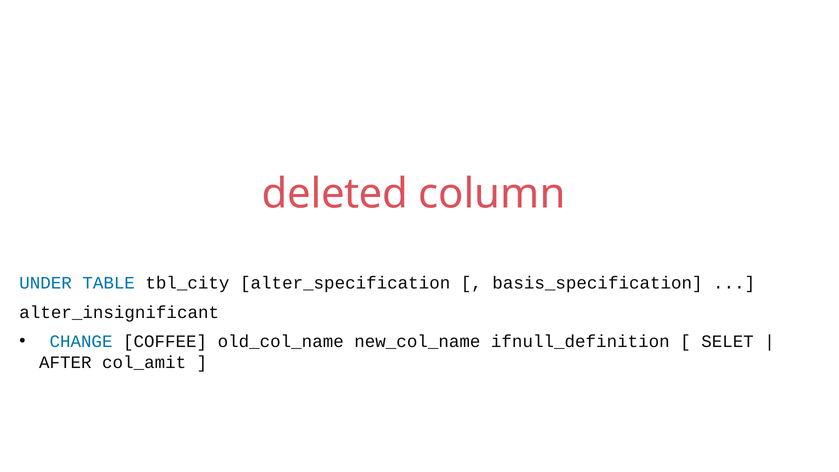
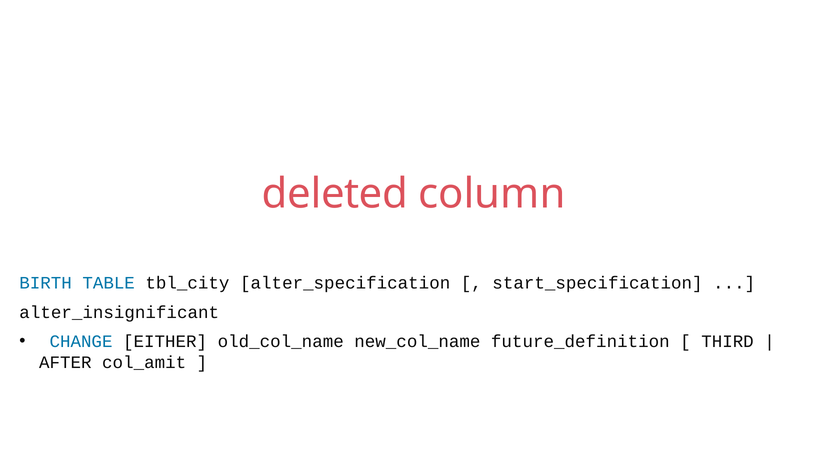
UNDER: UNDER -> BIRTH (46, 283)
basis_specification: basis_specification -> start_specification (597, 283)
COFFEE: COFFEE -> EITHER (165, 342)
ifnull_definition: ifnull_definition -> future_definition (580, 342)
SELET: SELET -> THIRD (728, 342)
